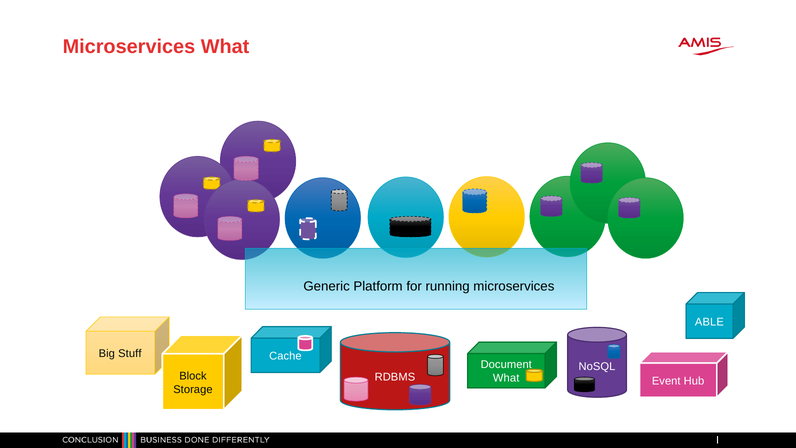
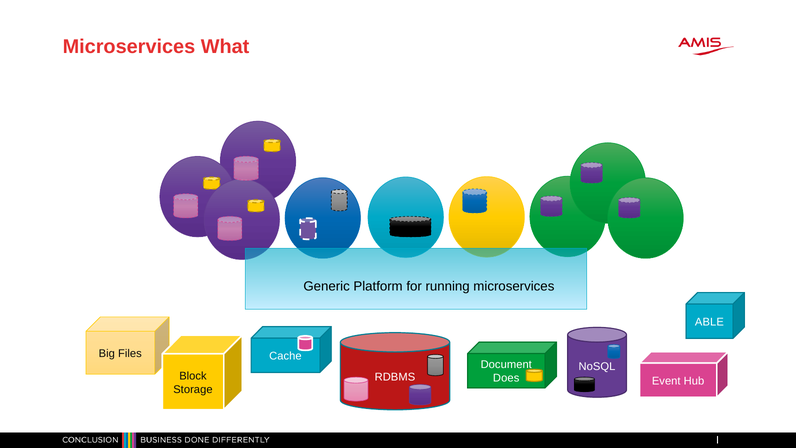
Stuff: Stuff -> Files (130, 353)
What: What -> Does (506, 378)
